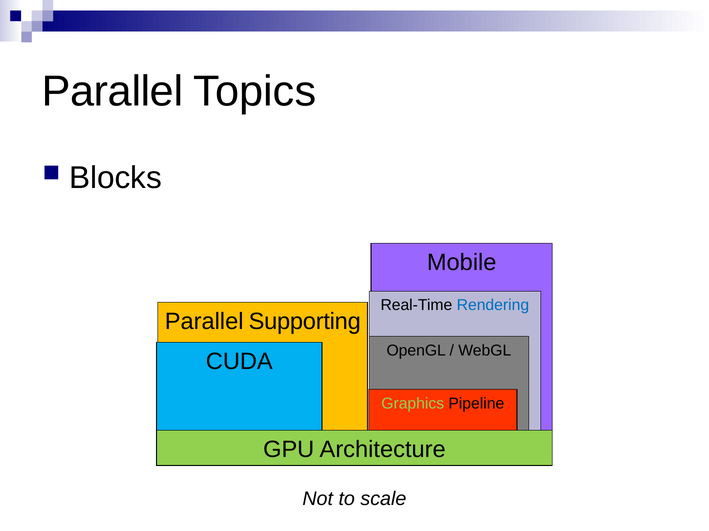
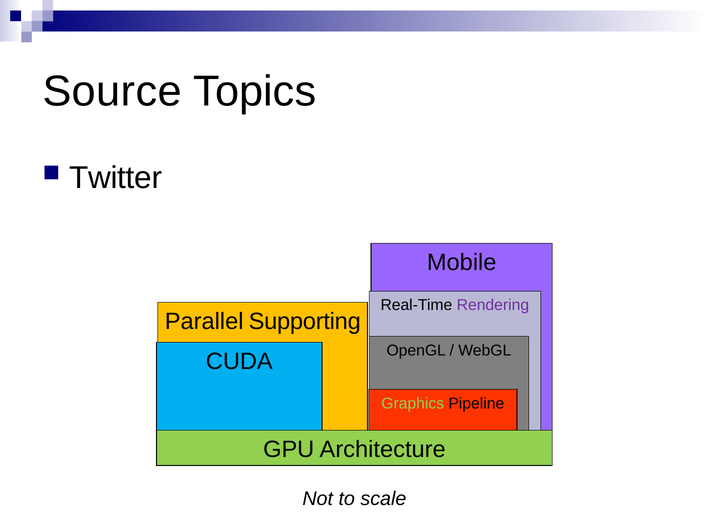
Parallel: Parallel -> Source (112, 92)
Blocks: Blocks -> Twitter (116, 178)
Rendering colour: blue -> purple (493, 306)
